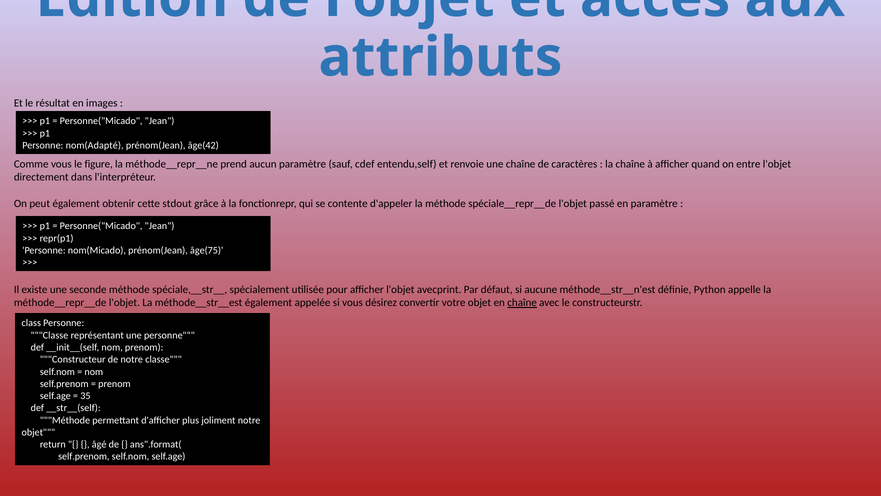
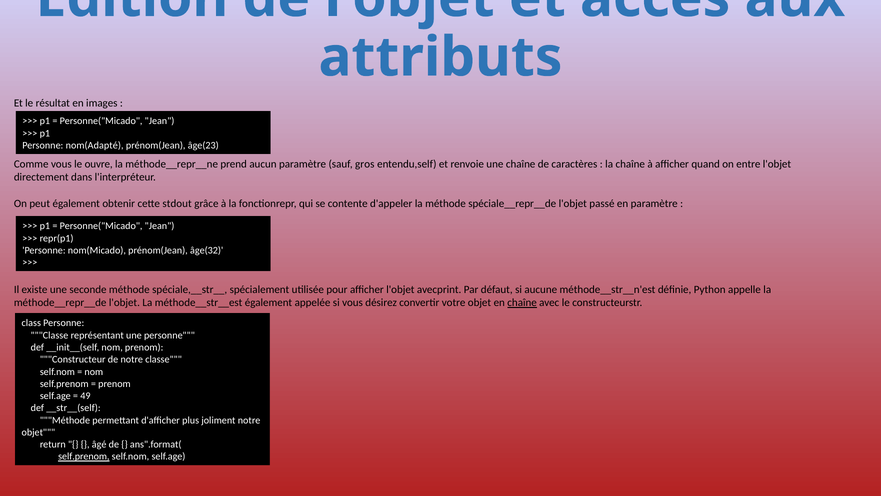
âge(42: âge(42 -> âge(23 (203, 145)
figure: figure -> ouvre (99, 164)
cdef: cdef -> gros (365, 164)
âge(75: âge(75 -> âge(32 (207, 250)
35: 35 -> 49 (85, 396)
self.prenom underline: none -> present (84, 456)
